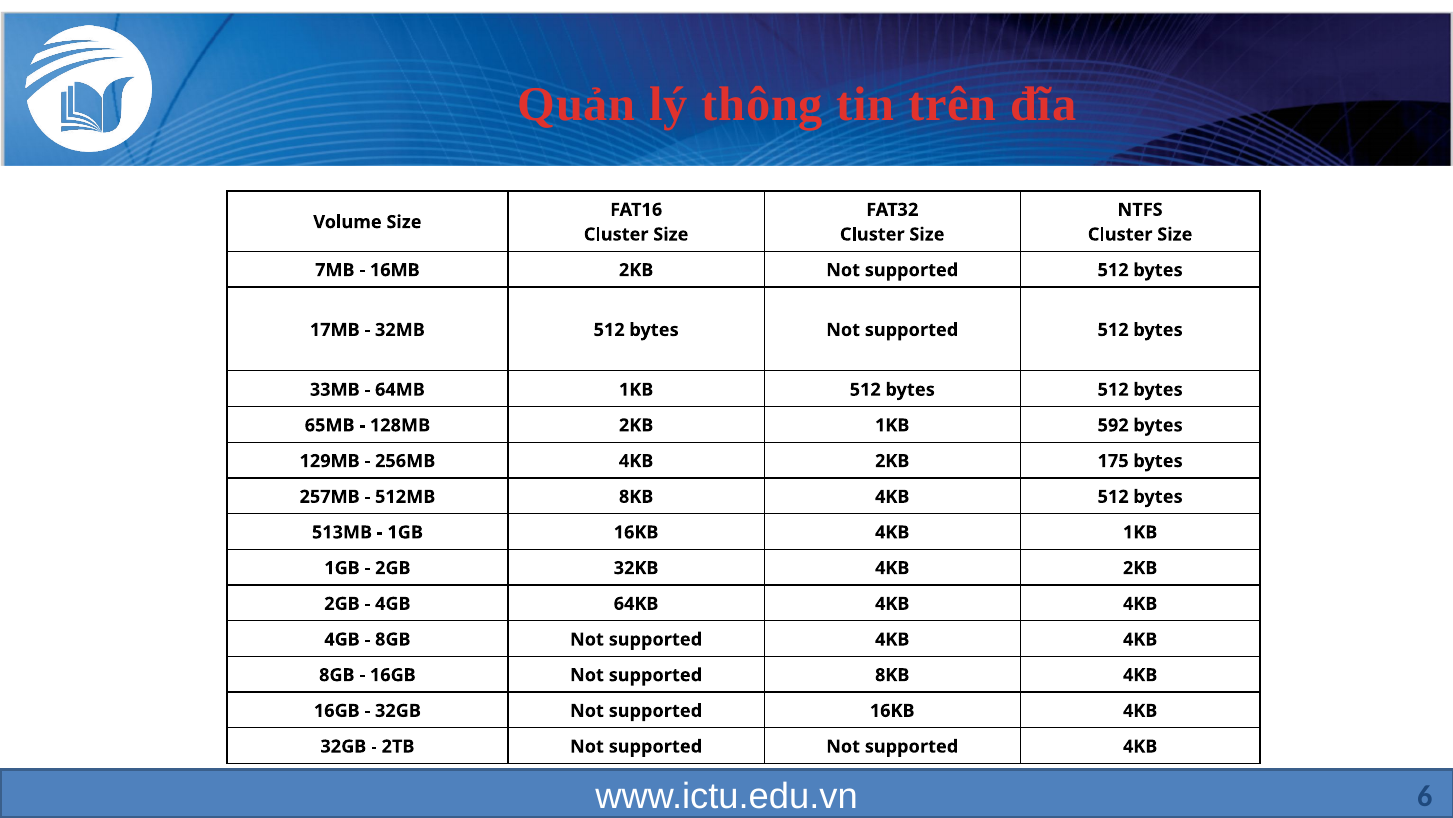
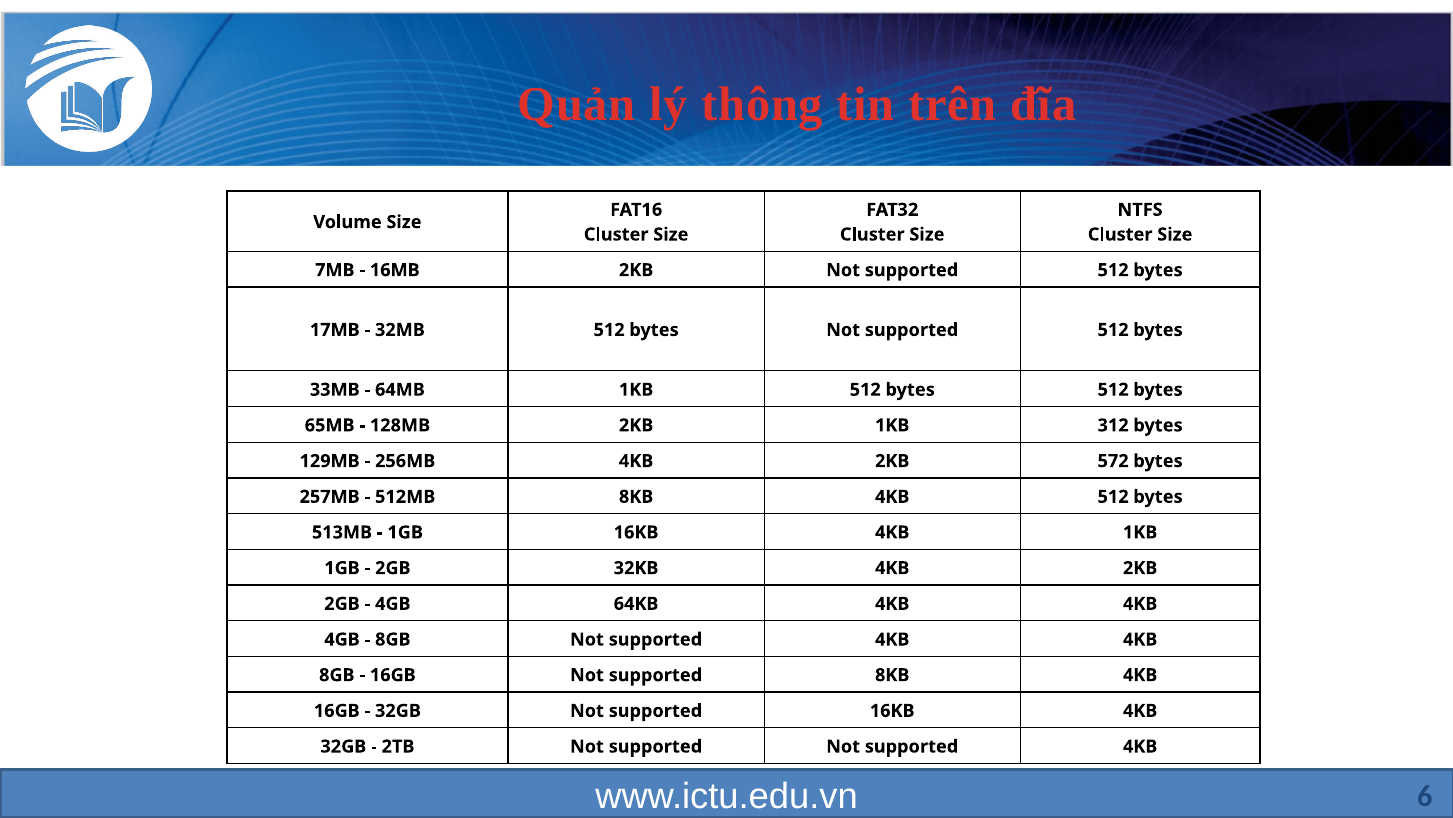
592: 592 -> 312 (1113, 425)
175: 175 -> 572 (1113, 461)
